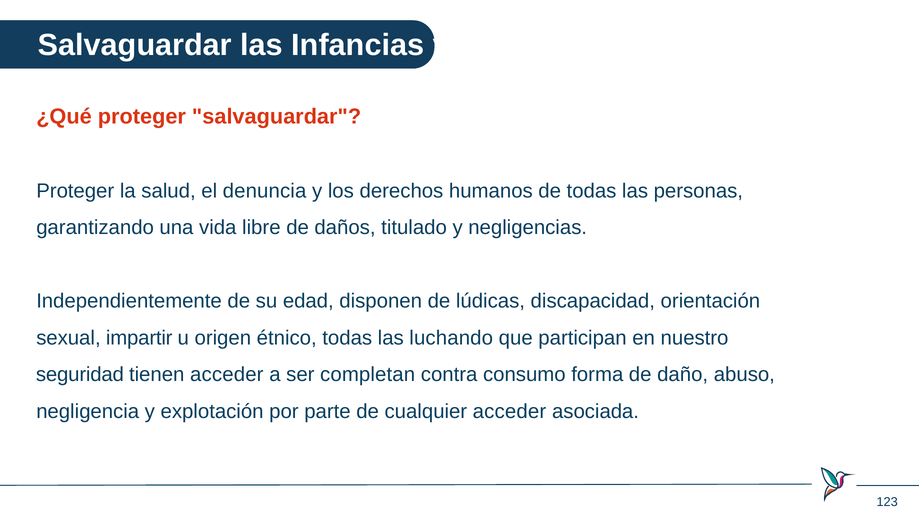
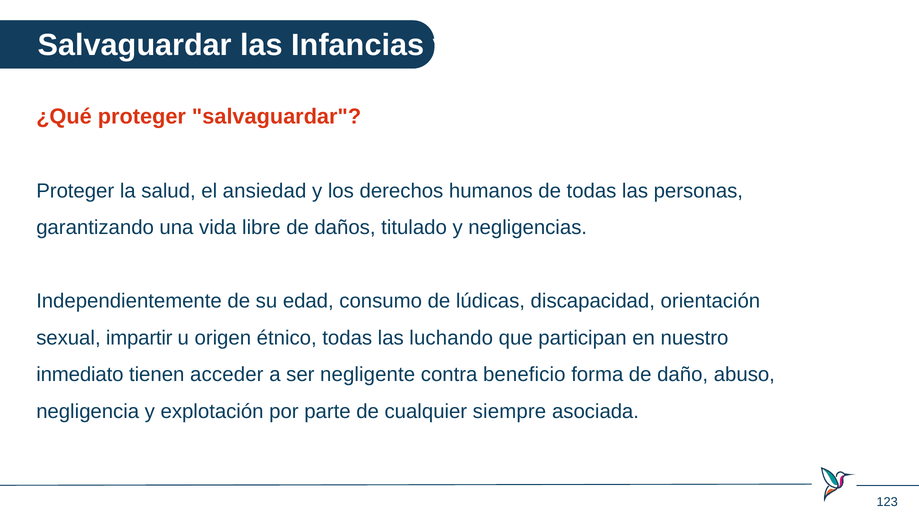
denuncia: denuncia -> ansiedad (265, 191)
disponen: disponen -> consumo (381, 301)
seguridad: seguridad -> inmediato (80, 375)
completan: completan -> negligente (368, 375)
consumo: consumo -> beneficio (524, 375)
cualquier acceder: acceder -> siempre (509, 411)
